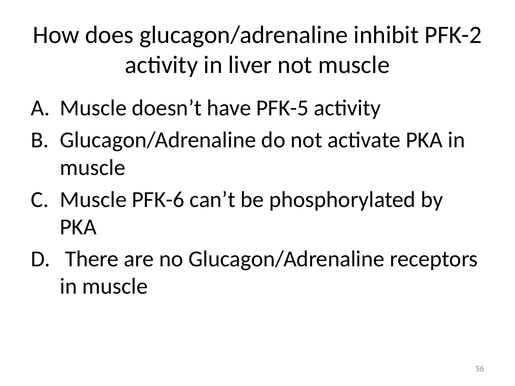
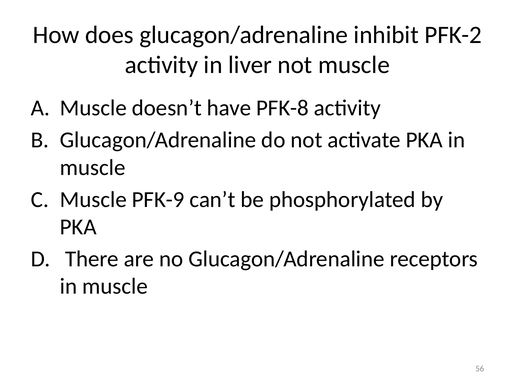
PFK-5: PFK-5 -> PFK-8 (283, 108)
PFK-6: PFK-6 -> PFK-9 (158, 200)
